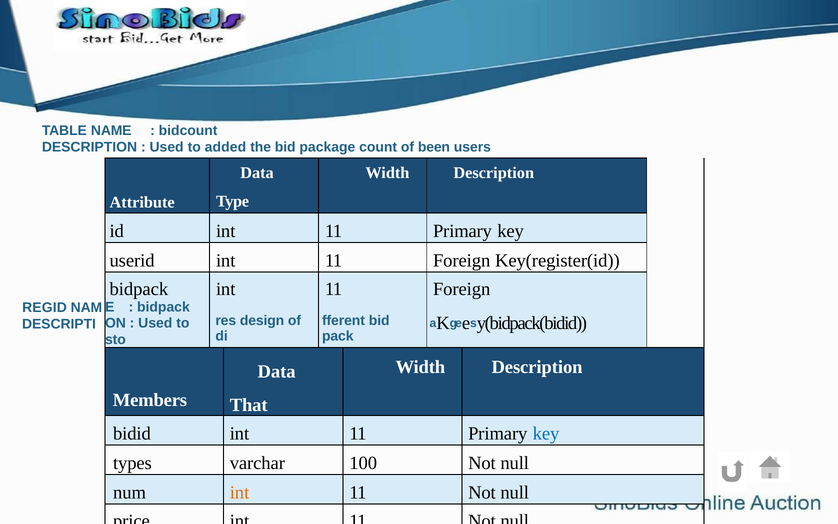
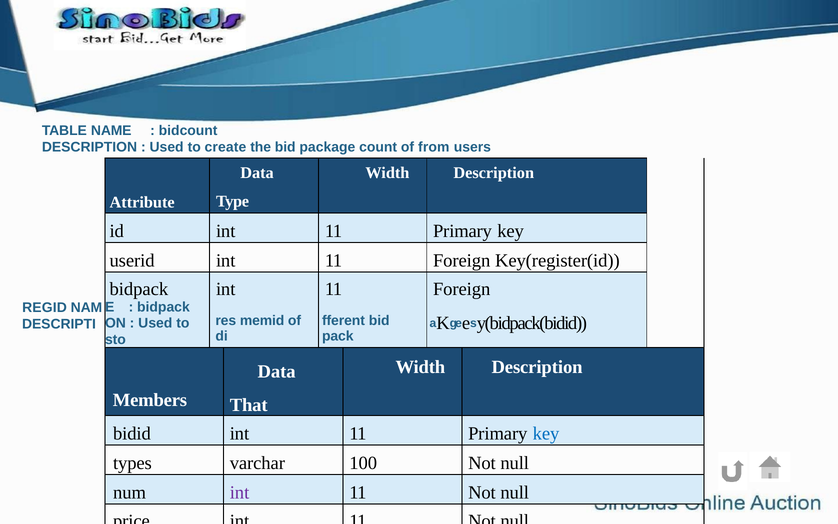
added: added -> create (225, 147)
been: been -> from (434, 147)
design: design -> memid (262, 320)
int colour: orange -> purple (240, 492)
